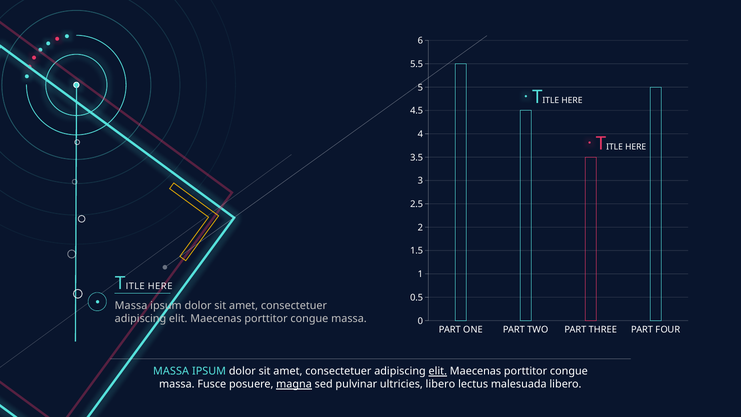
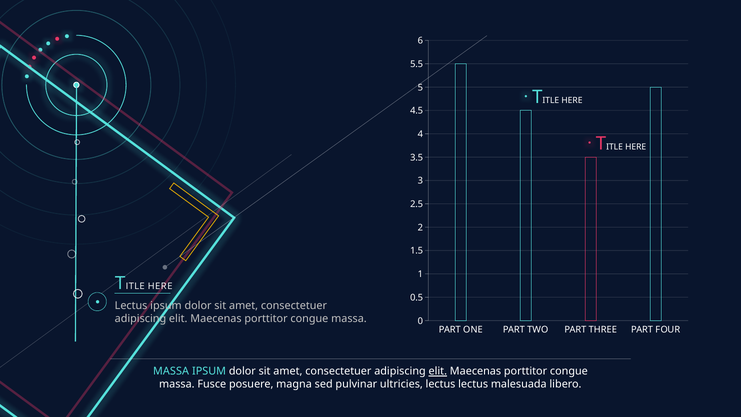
Massa: Massa -> Lectus (131, 306)
magna underline: present -> none (294, 384)
ultricies libero: libero -> lectus (440, 384)
